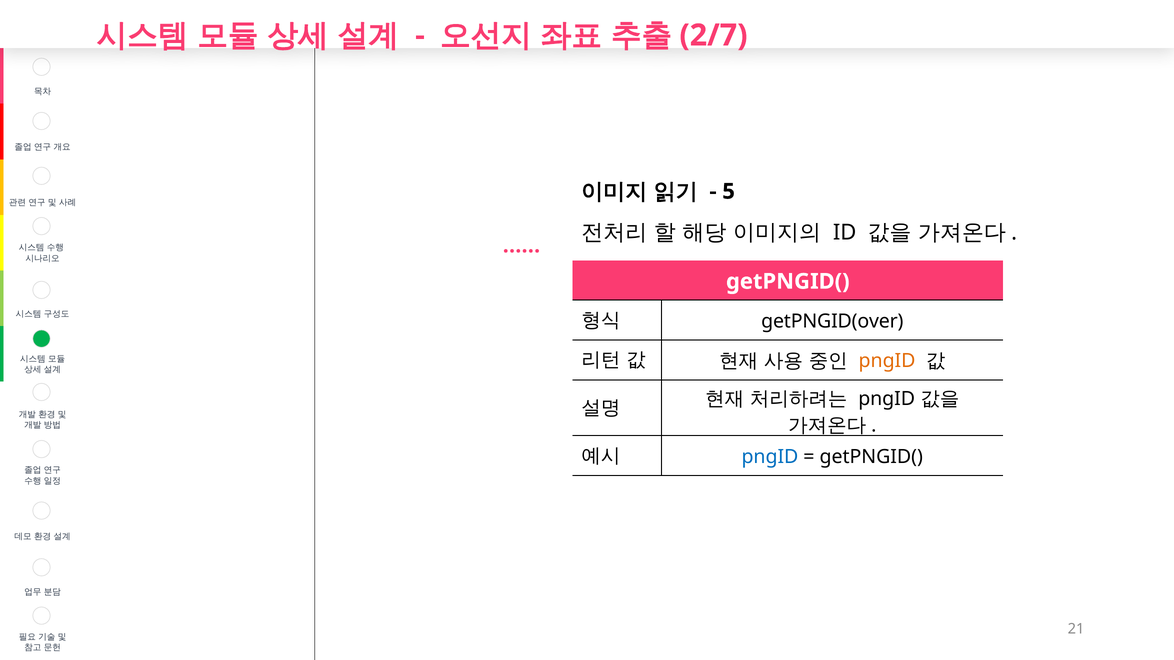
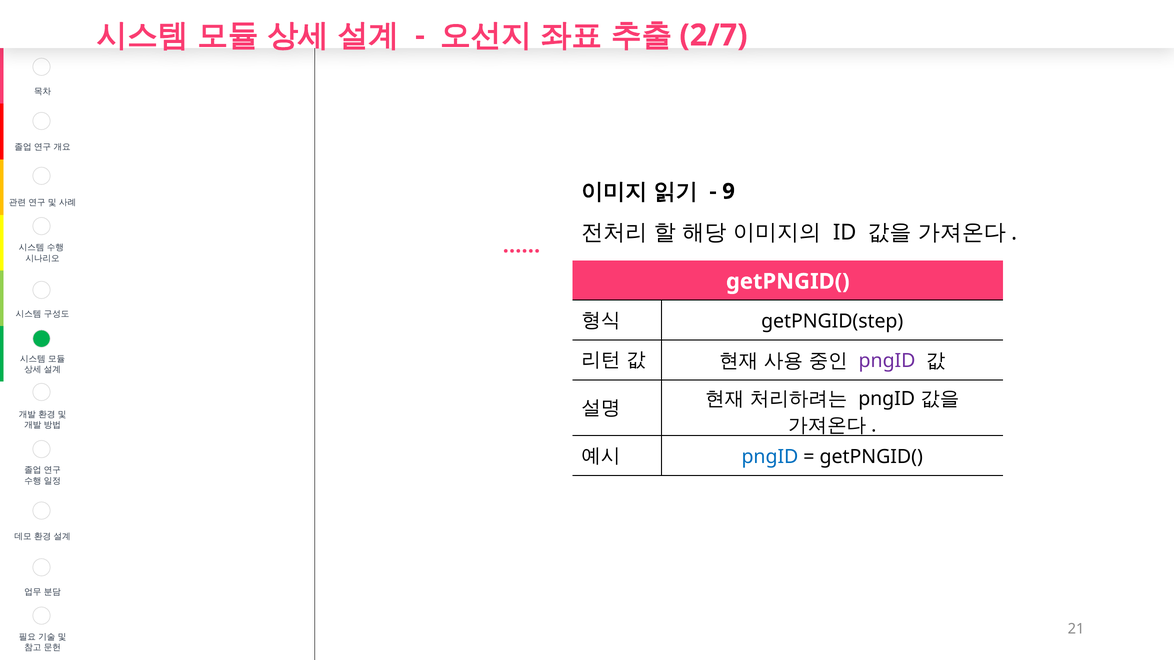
5: 5 -> 9 (729, 192)
getPNGID(over: getPNGID(over -> getPNGID(step (832, 321)
pngID colour: orange -> purple (887, 361)
